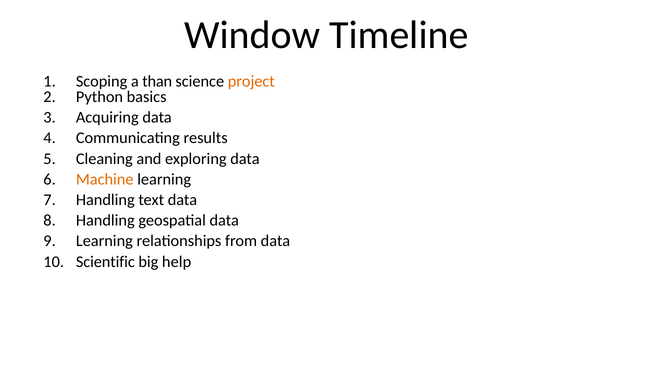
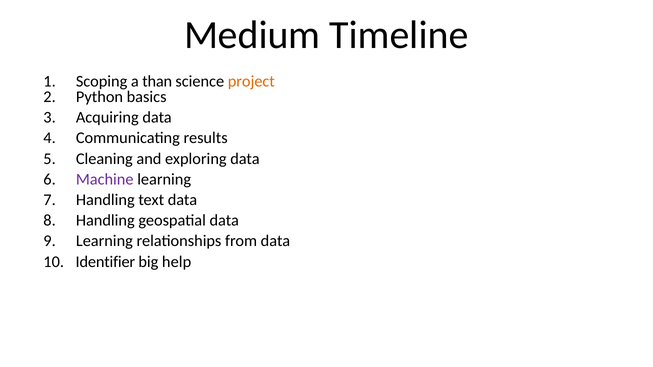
Window: Window -> Medium (252, 35)
Machine colour: orange -> purple (105, 179)
Scientific: Scientific -> Identifier (105, 262)
